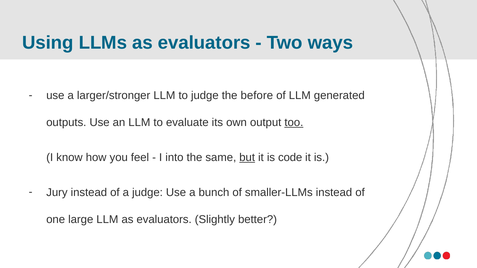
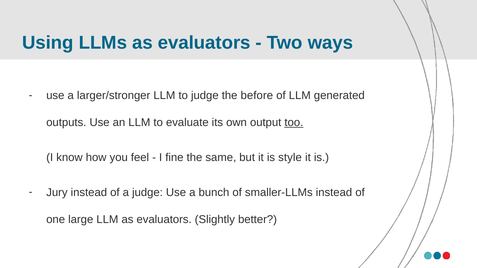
into: into -> fine (174, 158)
but underline: present -> none (247, 158)
code: code -> style (290, 158)
